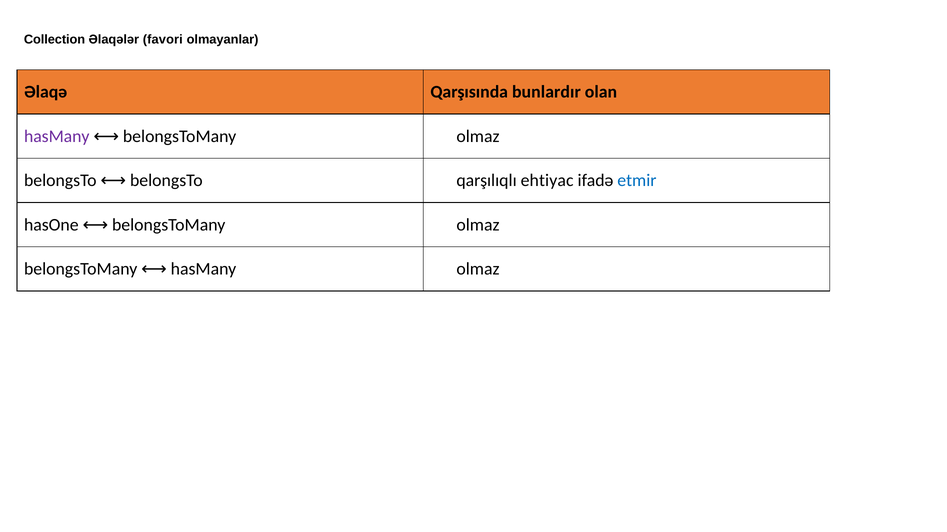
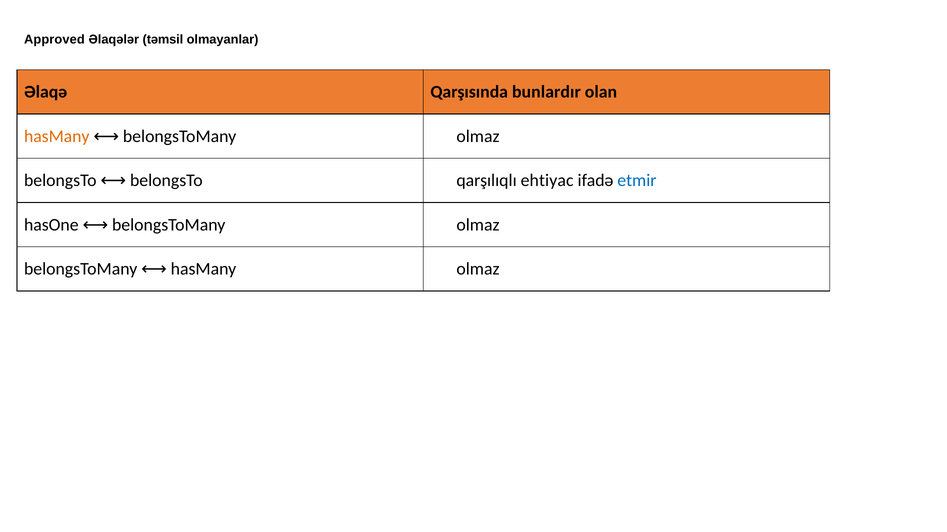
Collection: Collection -> Approved (54, 40)
favori: favori -> təmsil (163, 40)
hasMany colour: purple -> orange (57, 137)
